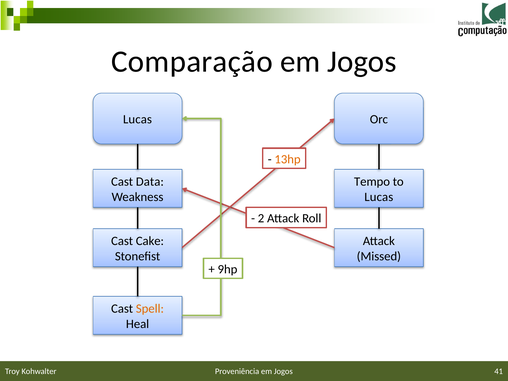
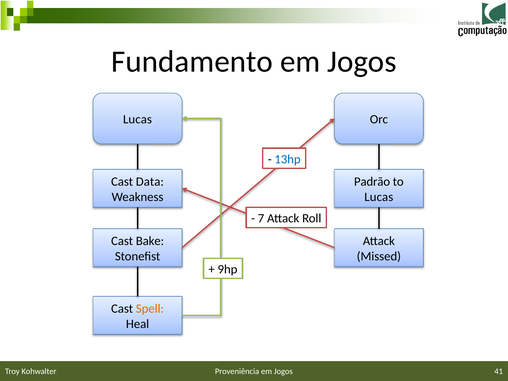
Comparação: Comparação -> Fundamento (192, 62)
13hp colour: orange -> blue (288, 159)
Tempo: Tempo -> Padrão (372, 182)
2: 2 -> 7 (261, 218)
Cake: Cake -> Bake (150, 241)
